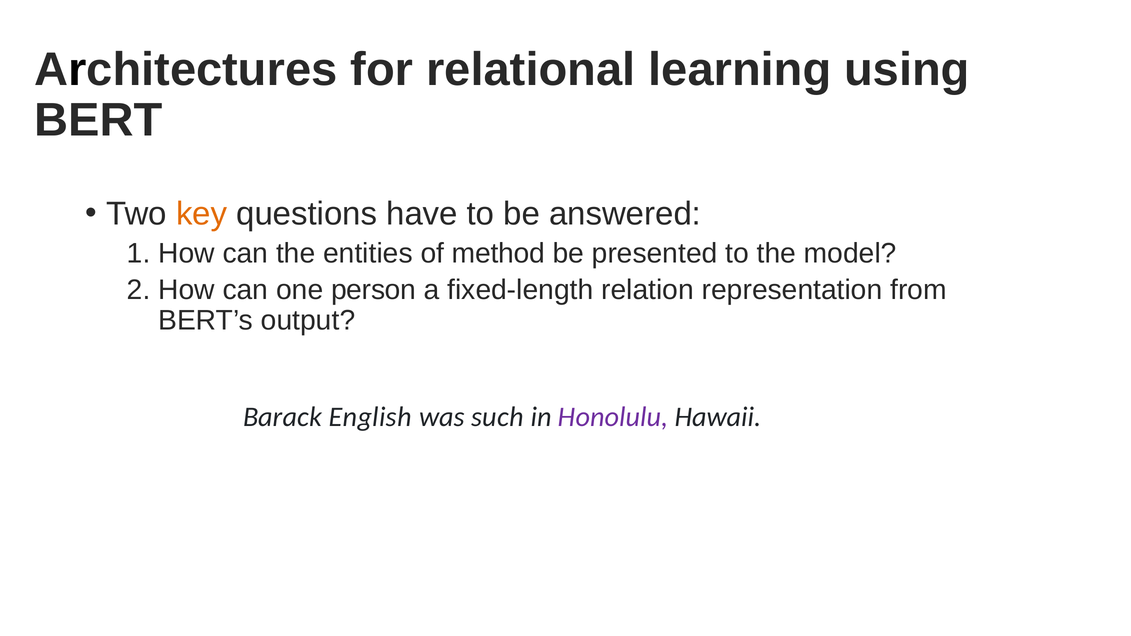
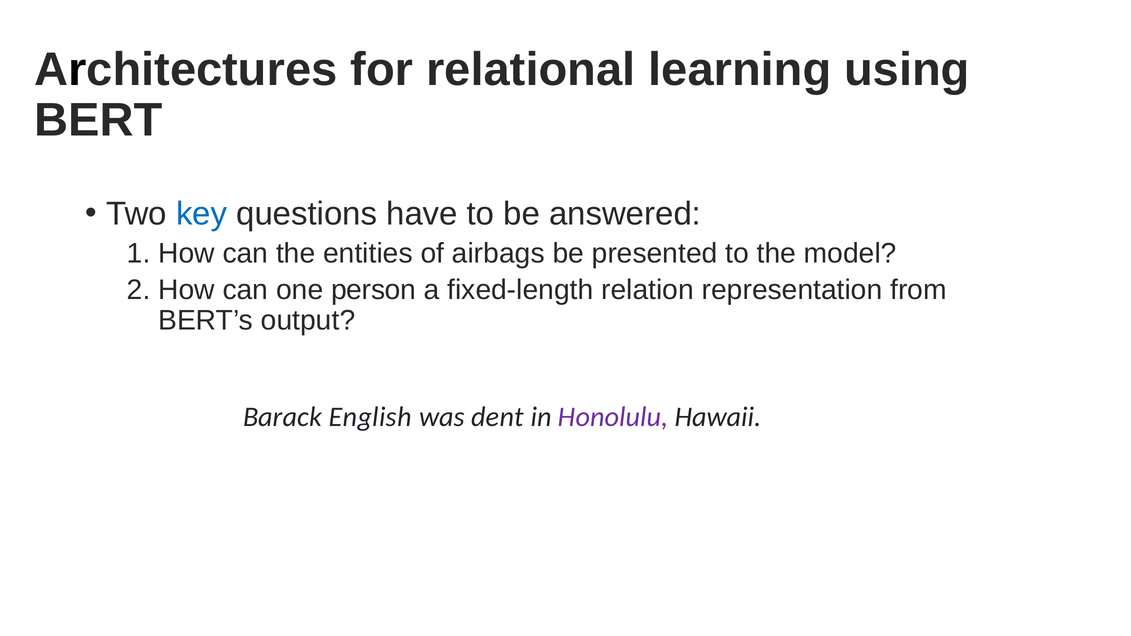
key colour: orange -> blue (202, 214)
method: method -> airbags (498, 253)
such: such -> dent (497, 417)
